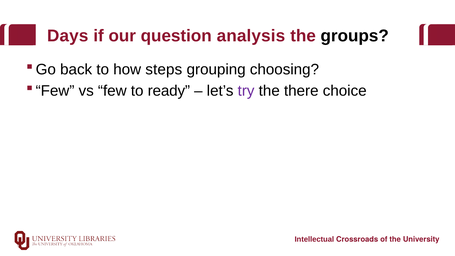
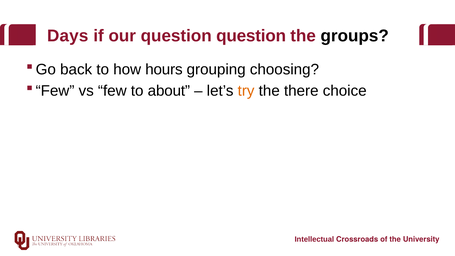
question analysis: analysis -> question (251, 36)
steps: steps -> hours (164, 70)
ready: ready -> about (169, 91)
try colour: purple -> orange (246, 91)
